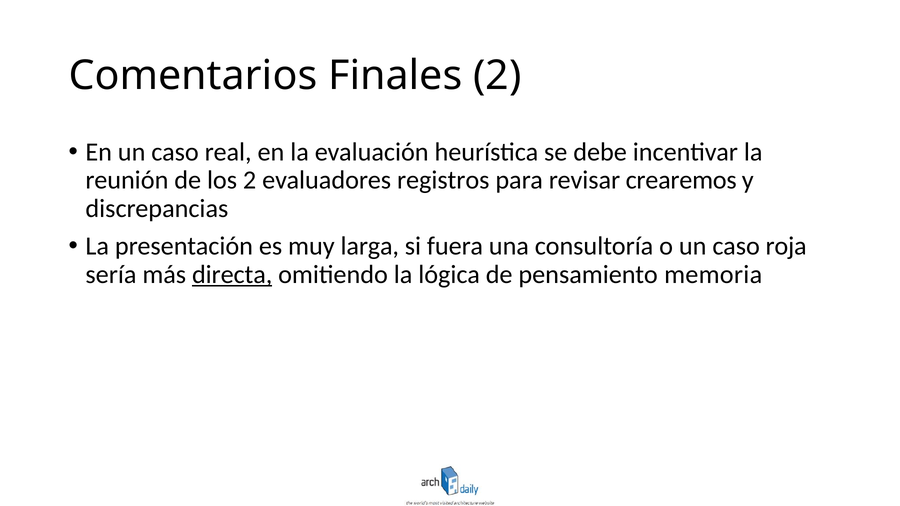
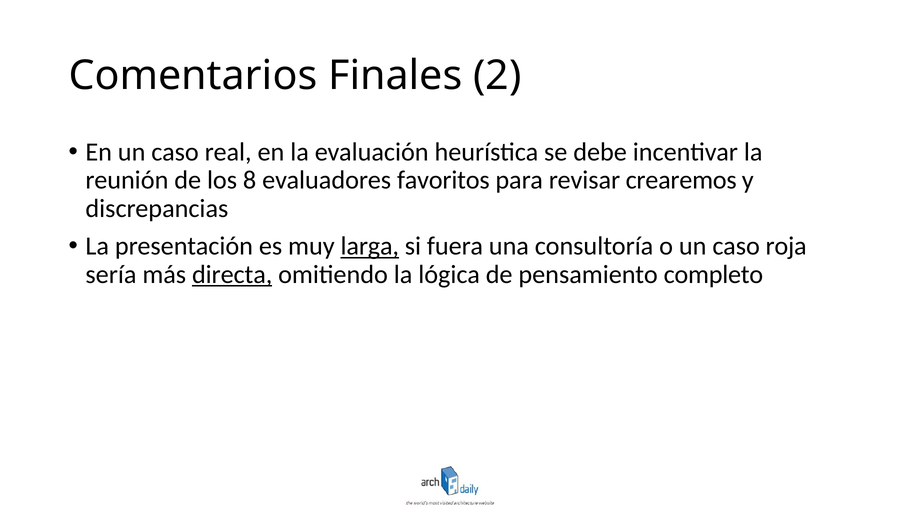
los 2: 2 -> 8 (250, 180)
registros: registros -> favoritos (443, 180)
larga underline: none -> present (370, 246)
memoria: memoria -> completo (713, 275)
